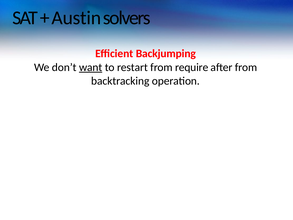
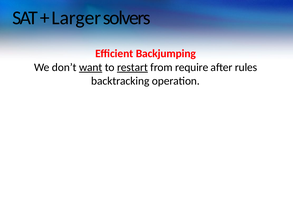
Austin: Austin -> Larger (76, 18)
restart underline: none -> present (132, 67)
after from: from -> rules (246, 67)
